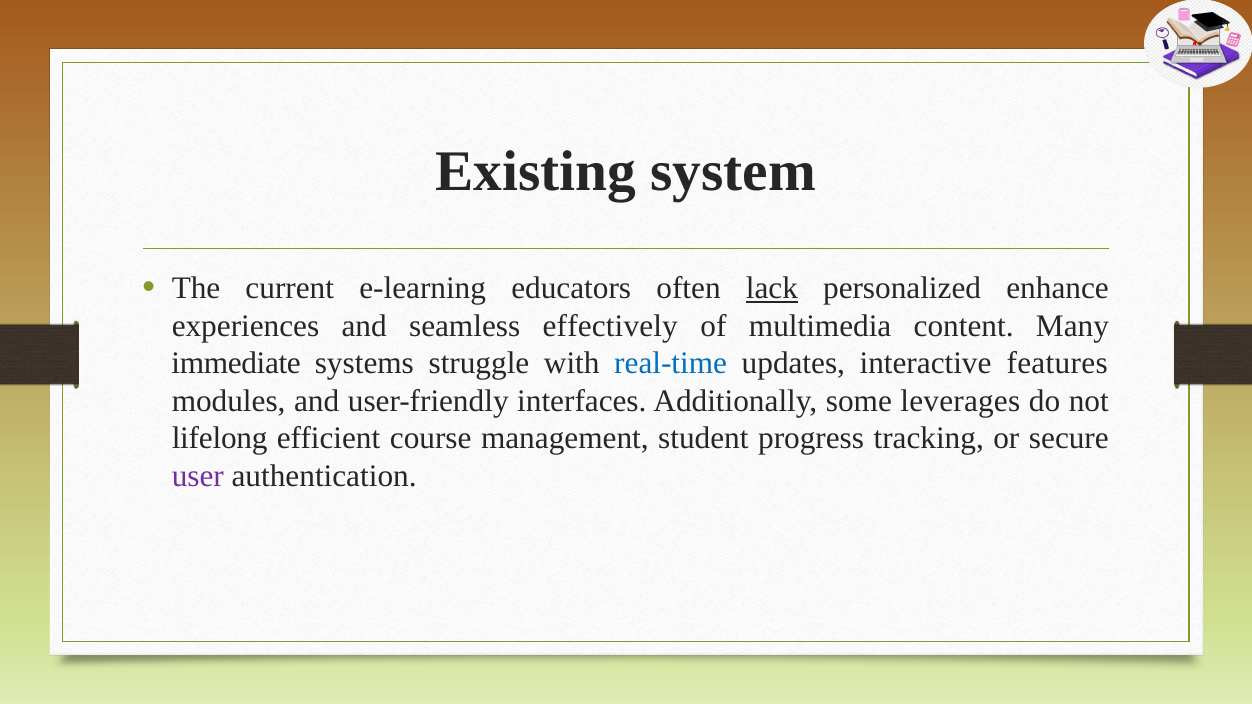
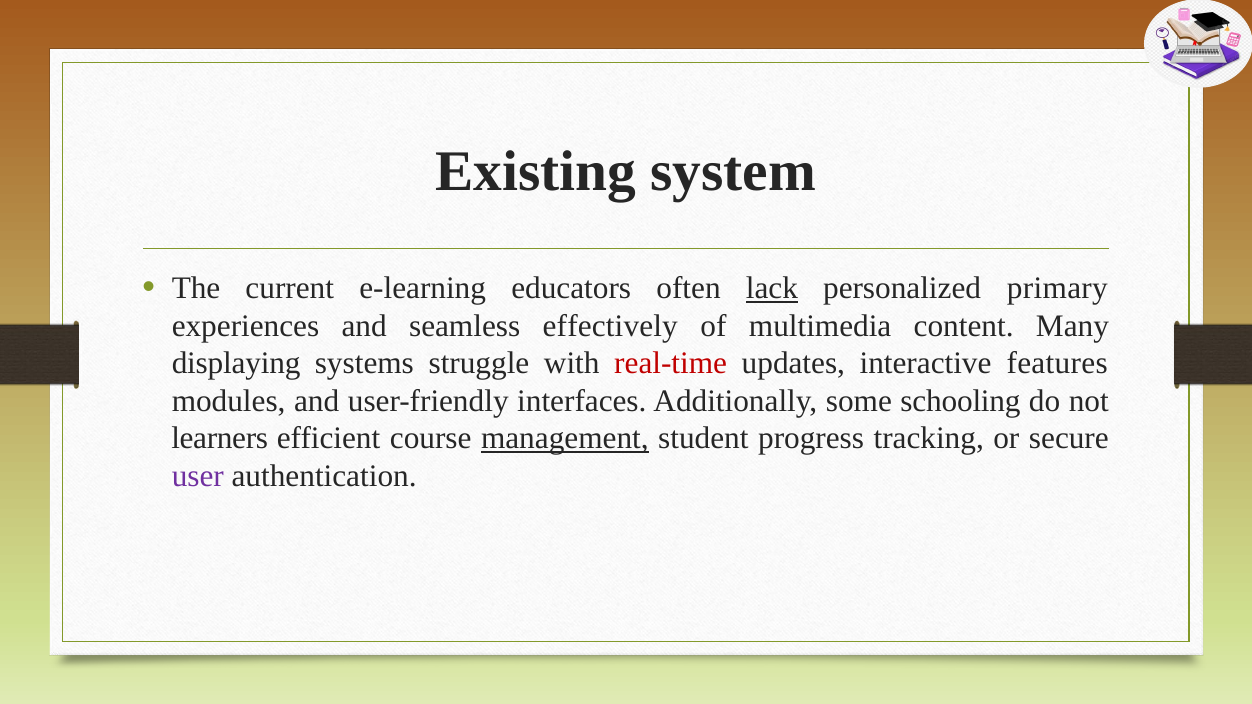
enhance: enhance -> primary (1057, 288)
immediate: immediate -> displaying (236, 363)
real-time colour: blue -> red (671, 363)
leverages: leverages -> schooling (961, 401)
lifelong: lifelong -> learners (220, 438)
management underline: none -> present (565, 438)
